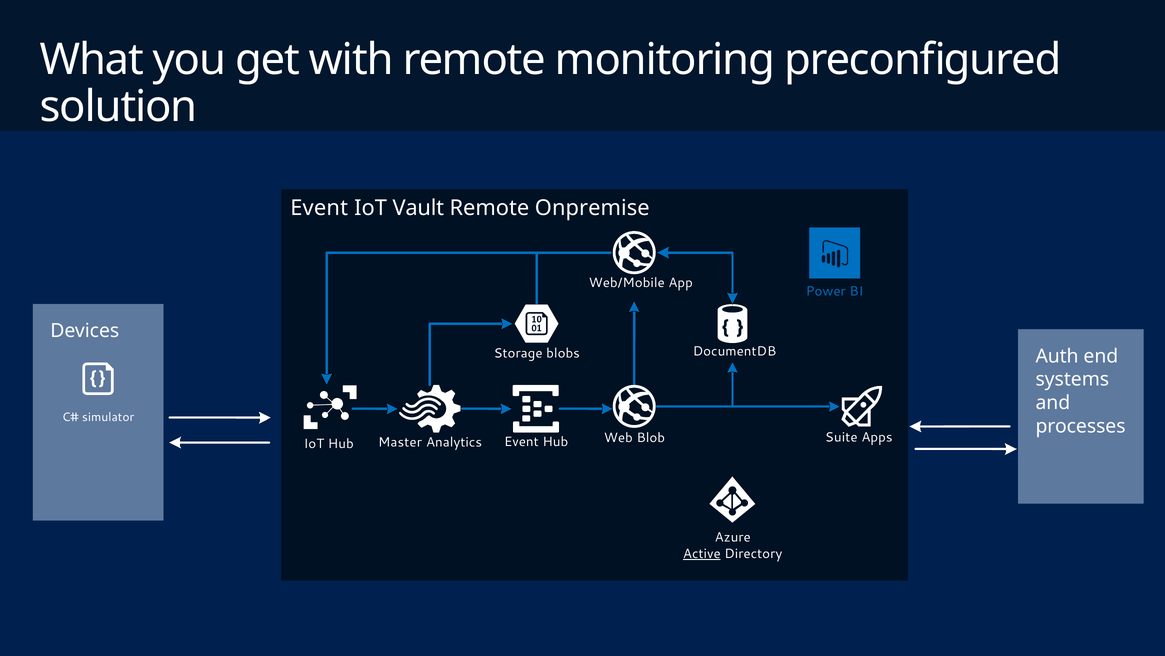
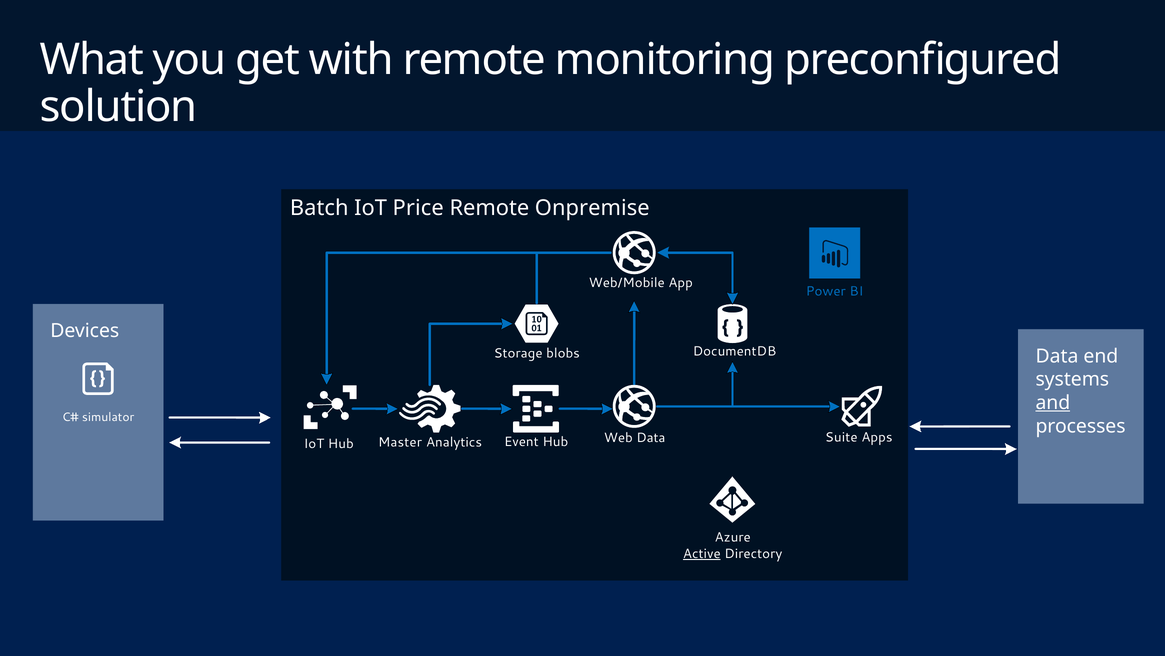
Event: Event -> Batch (319, 208)
Vault: Vault -> Price (418, 208)
Auth: Auth -> Data (1057, 356)
and underline: none -> present (1053, 402)
Web Blob: Blob -> Data (651, 438)
